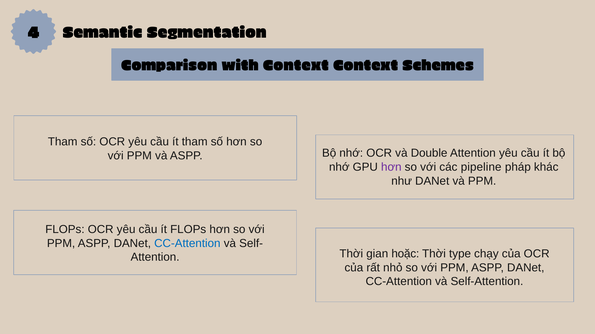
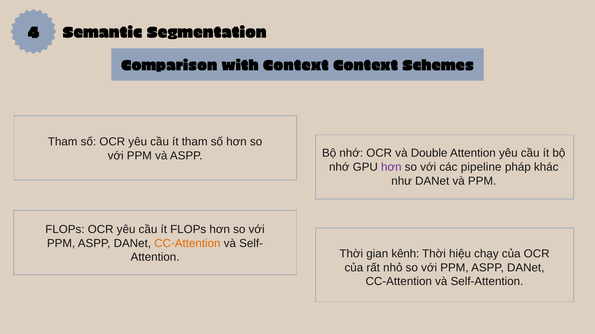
CC-Attention colour: blue -> orange (187, 244)
hoặc: hoặc -> kênh (405, 254)
type: type -> hiệu (460, 254)
